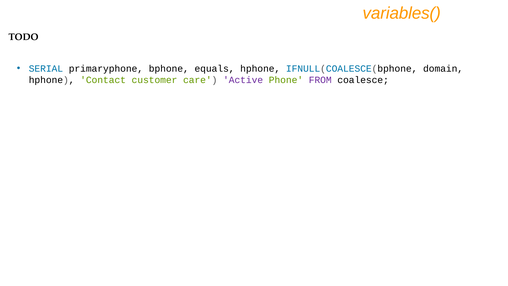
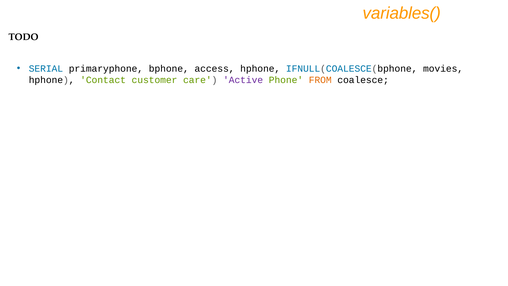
equals: equals -> access (215, 69)
domain: domain -> movies (443, 69)
FROM colour: purple -> orange (320, 80)
